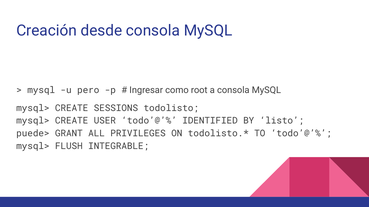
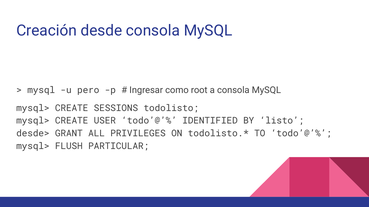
puede>: puede> -> desde> (33, 134)
INTEGRABLE: INTEGRABLE -> PARTICULAR (119, 146)
